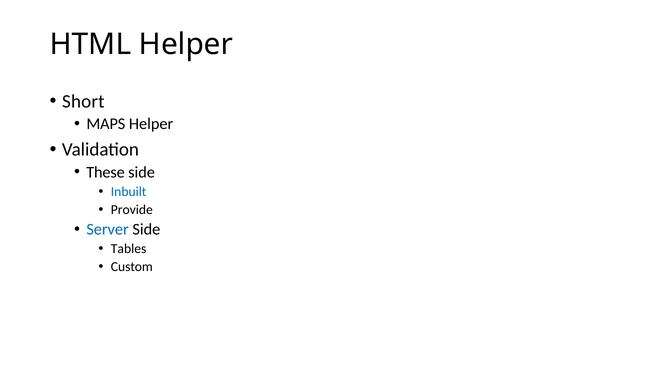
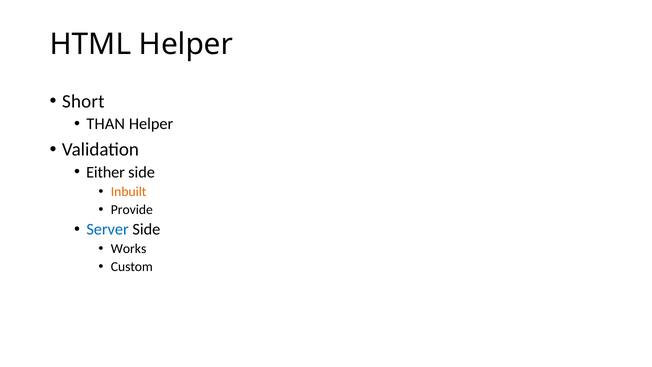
MAPS: MAPS -> THAN (106, 124)
These: These -> Either (106, 172)
Inbuilt colour: blue -> orange (129, 192)
Tables: Tables -> Works (129, 249)
